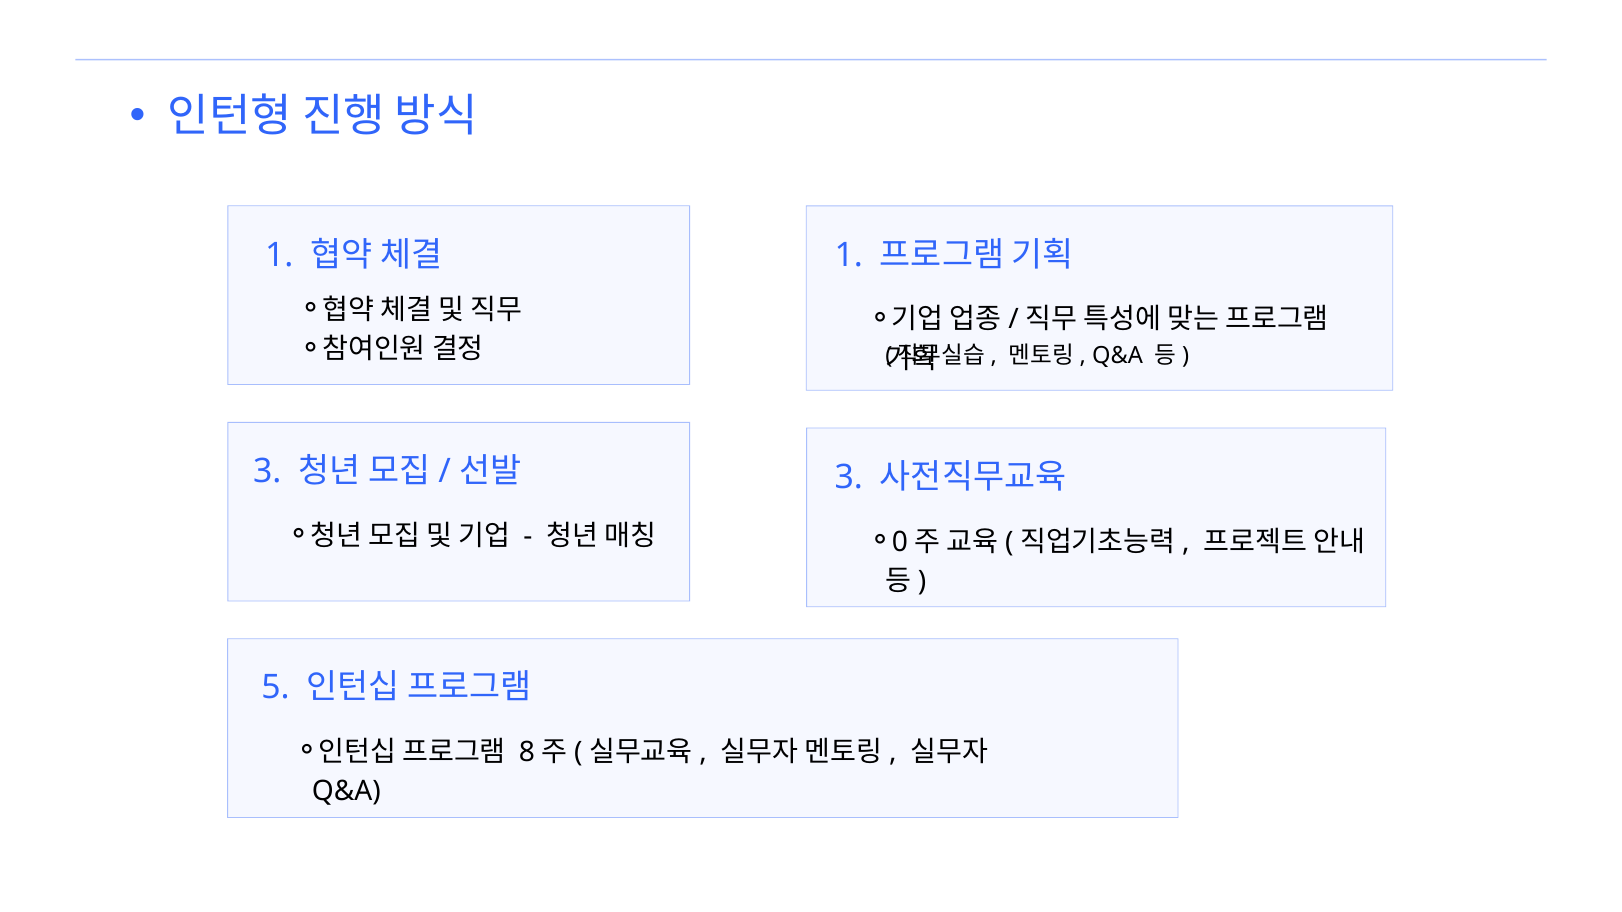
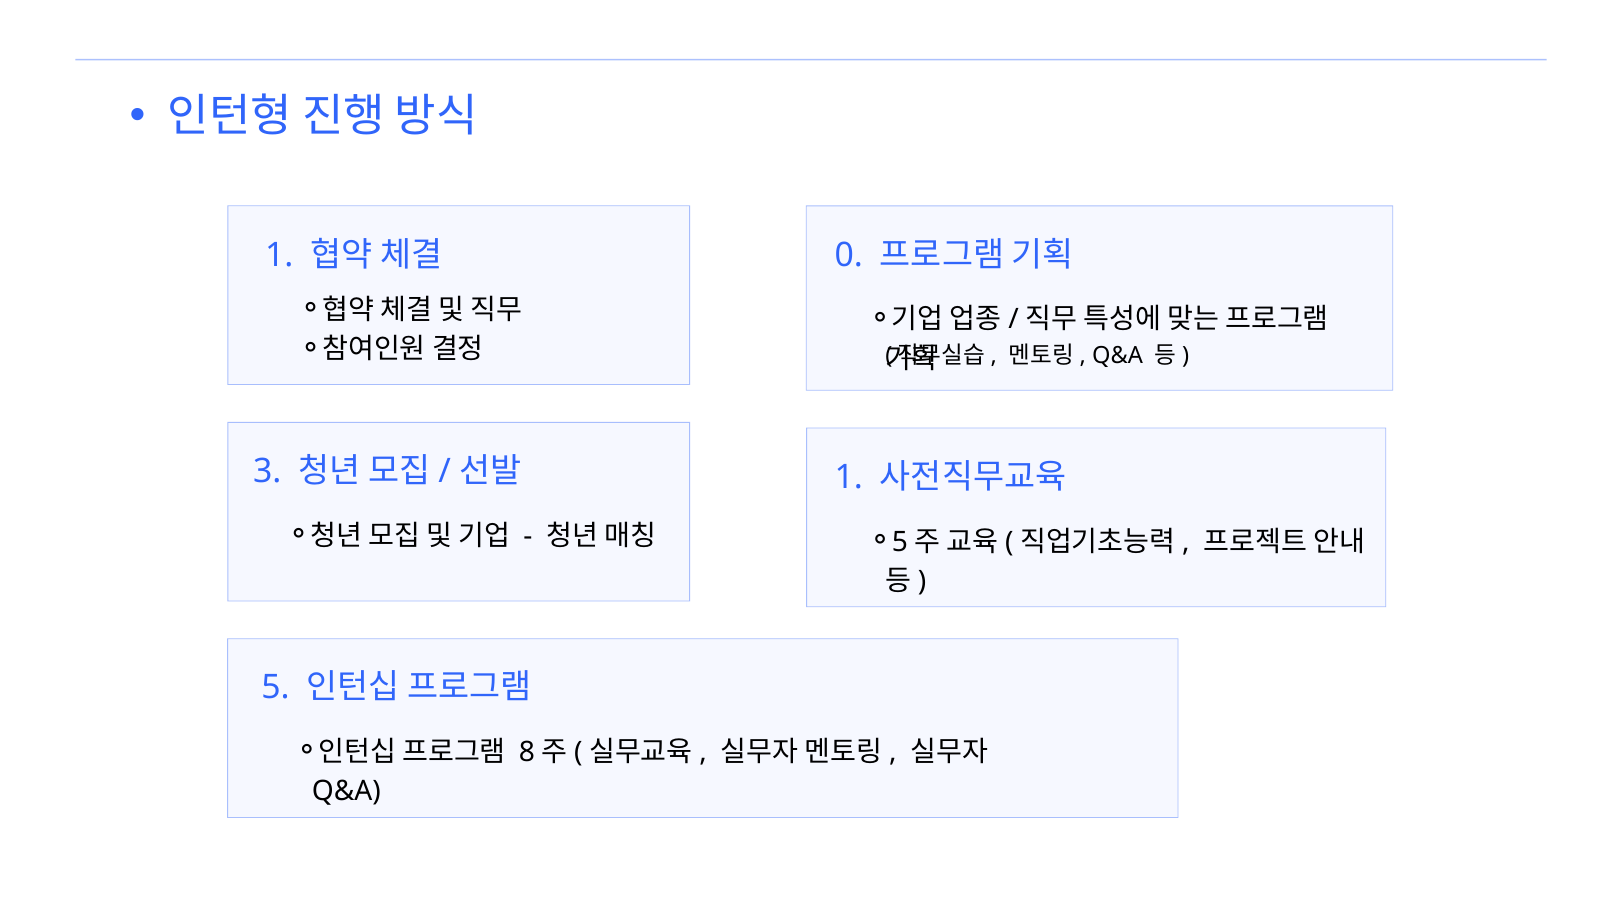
1: 1 -> 0 (849, 255)
3: 3 -> 1 (849, 477)
0: 0 -> 5 (900, 542)
